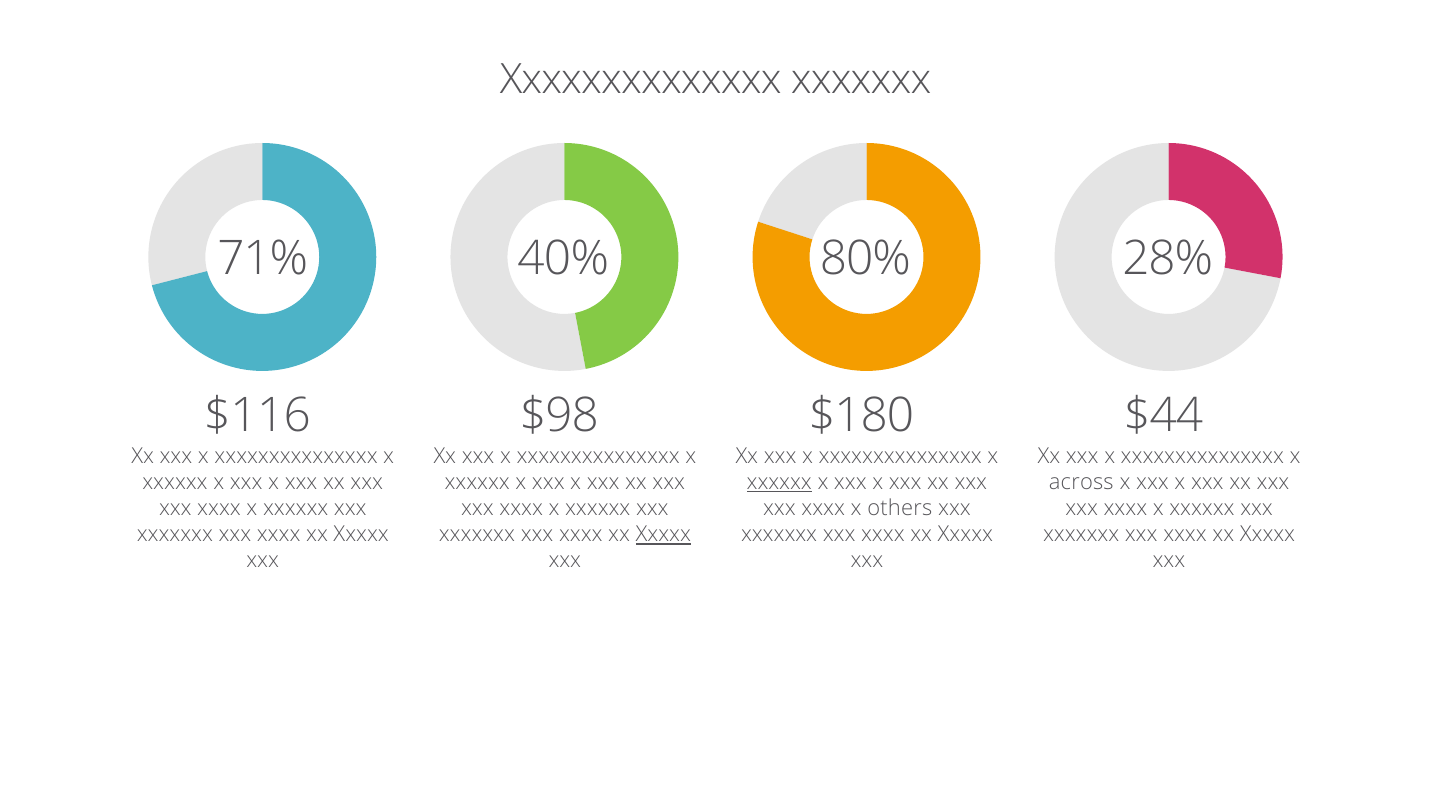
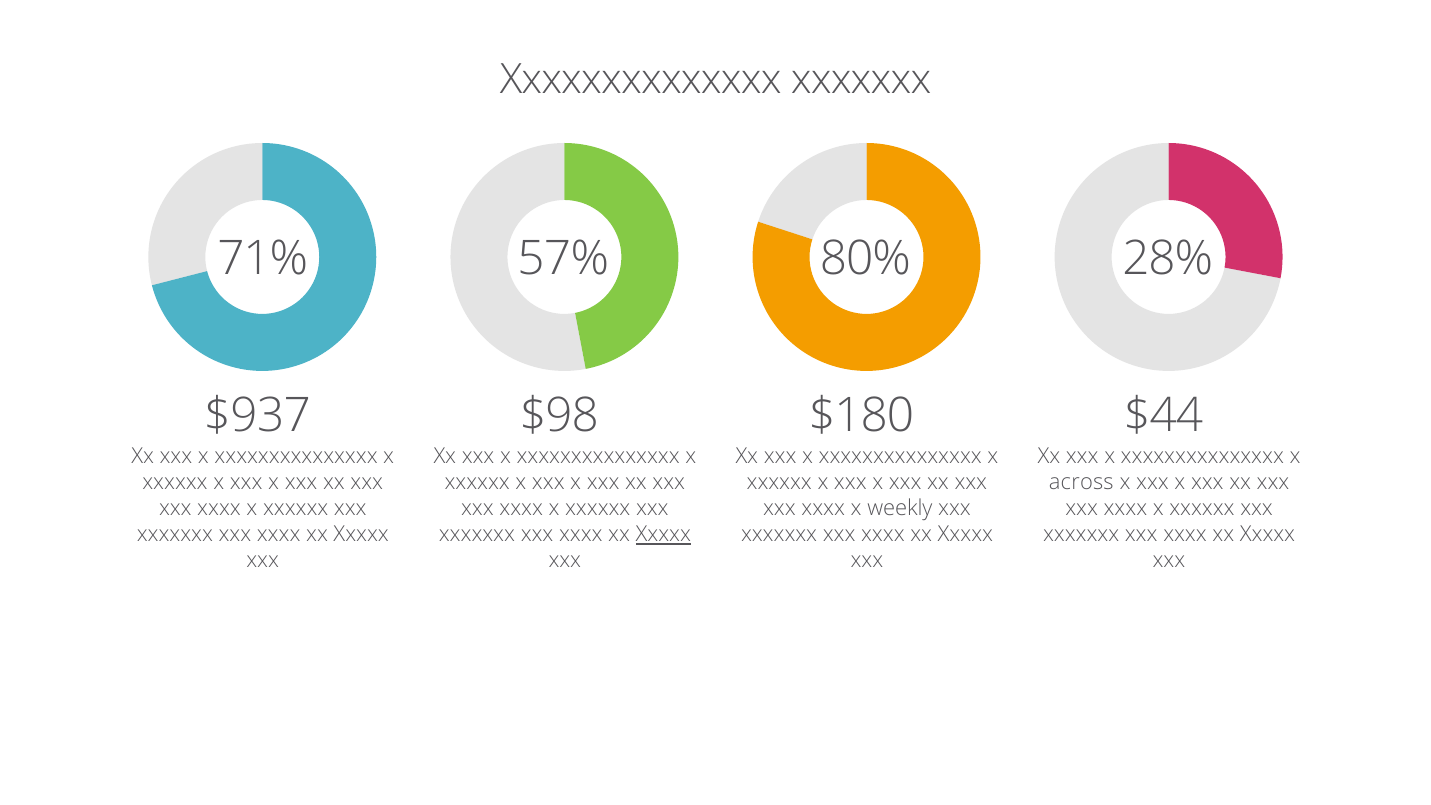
40%: 40% -> 57% (563, 259)
$116: $116 -> $937 (257, 416)
xxxxxx underline: present -> none (779, 482)
others: others -> weekly (900, 508)
